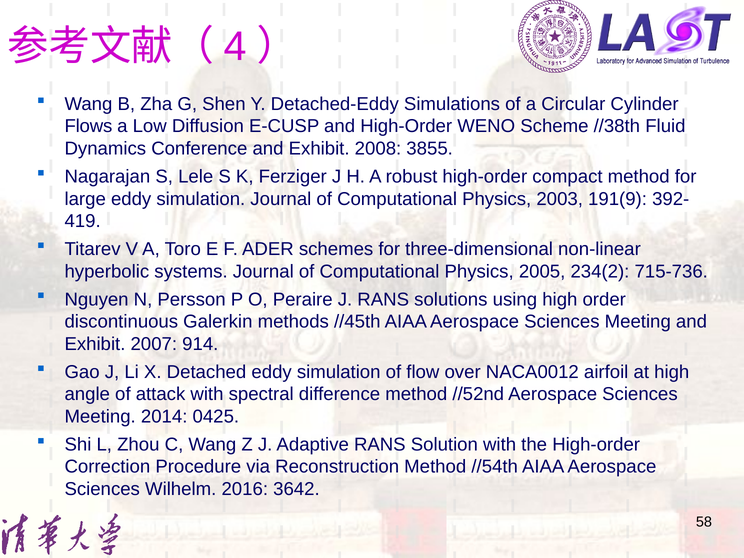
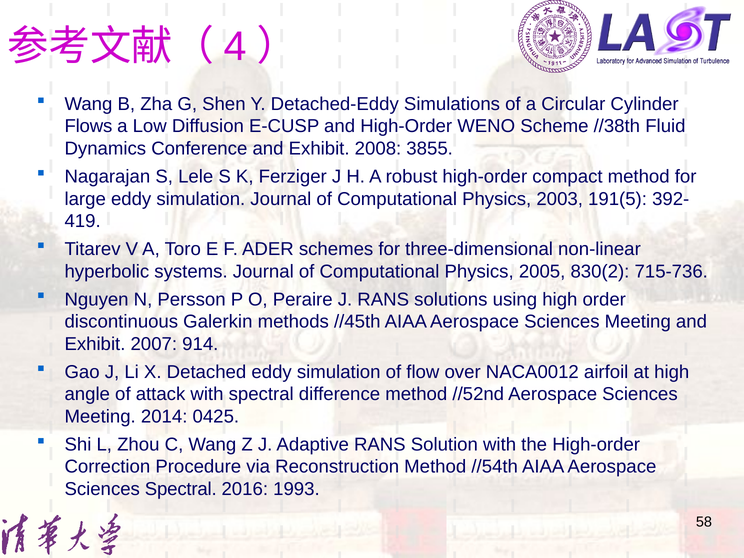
191(9: 191(9 -> 191(5 (618, 199)
234(2: 234(2 -> 830(2 (600, 271)
Sciences Wilhelm: Wilhelm -> Spectral (181, 489)
3642: 3642 -> 1993 (296, 489)
